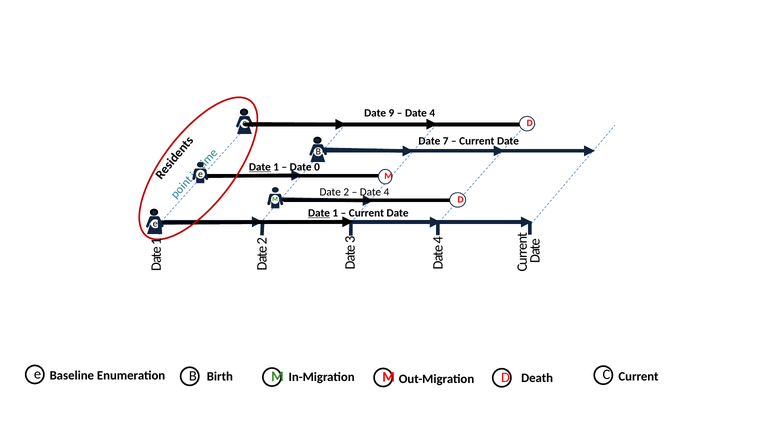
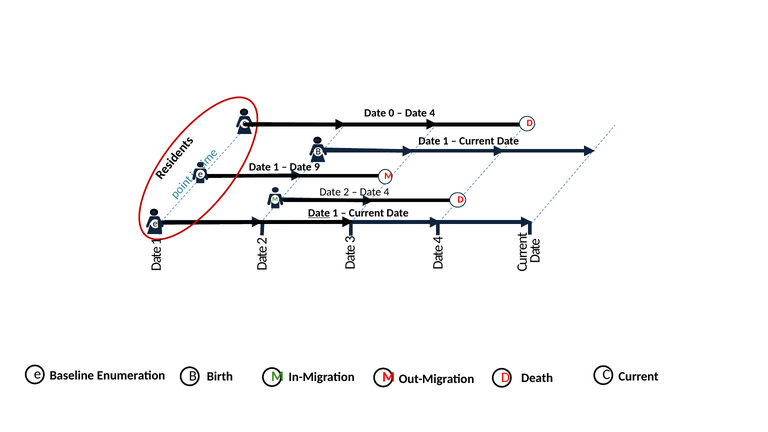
9: 9 -> 0 (391, 113)
7: 7 -> 1 (446, 141)
Date underline: present -> none (260, 167)
0: 0 -> 9 (317, 167)
